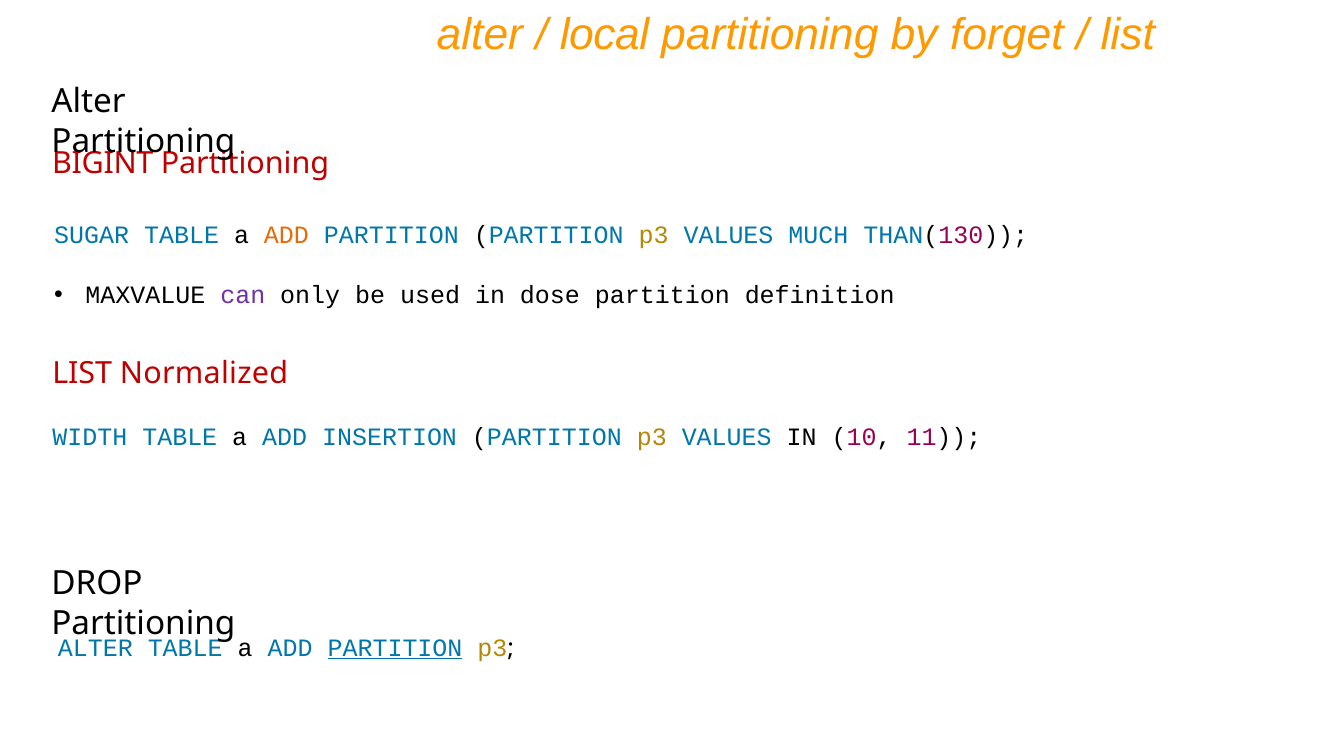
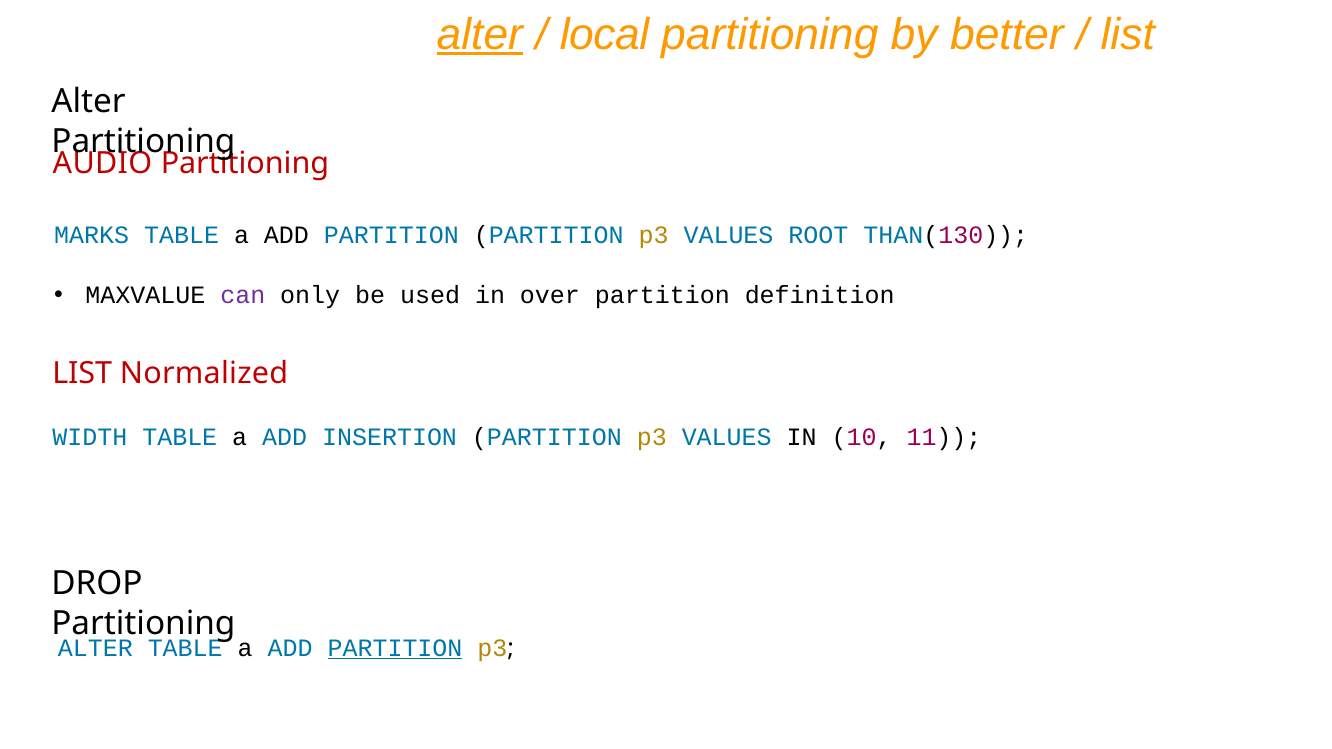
alter underline: none -> present (480, 35)
forget: forget -> better (1007, 35)
BIGINT: BIGINT -> AUDIO (102, 164)
SUGAR: SUGAR -> MARKS (92, 236)
ADD colour: orange -> black (286, 236)
MUCH: MUCH -> ROOT (818, 236)
dose: dose -> over (550, 296)
